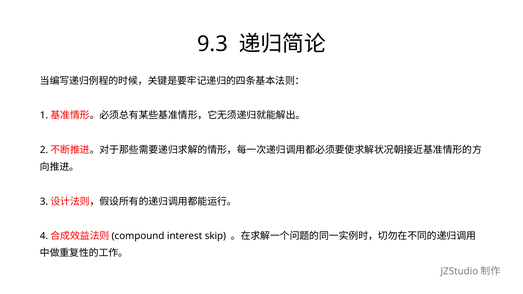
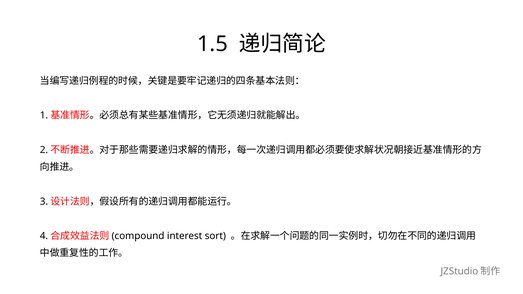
9.3: 9.3 -> 1.5 (213, 44)
skip: skip -> sort (215, 236)
